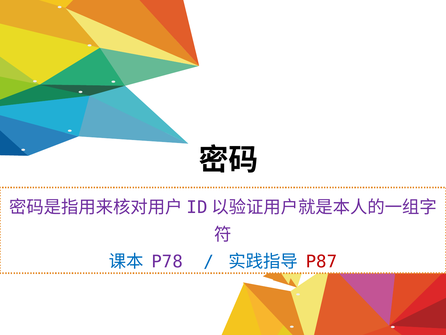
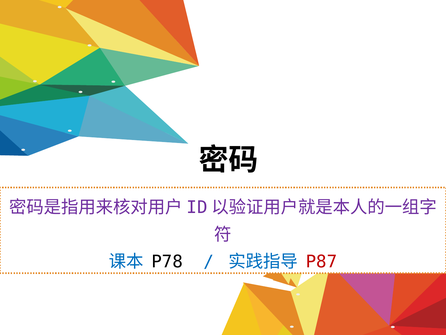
P78 colour: purple -> black (167, 261)
